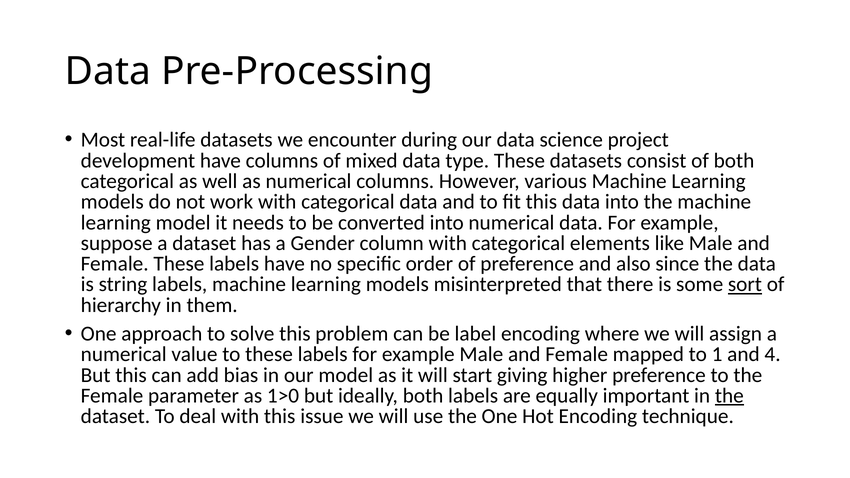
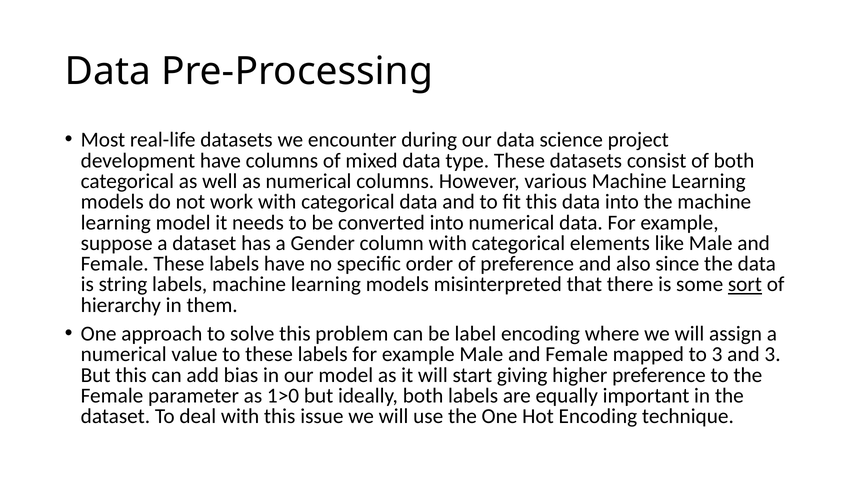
to 1: 1 -> 3 (717, 354)
and 4: 4 -> 3 (773, 354)
the underline: present -> none (729, 396)
